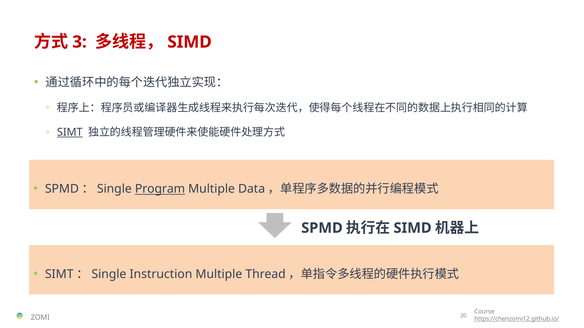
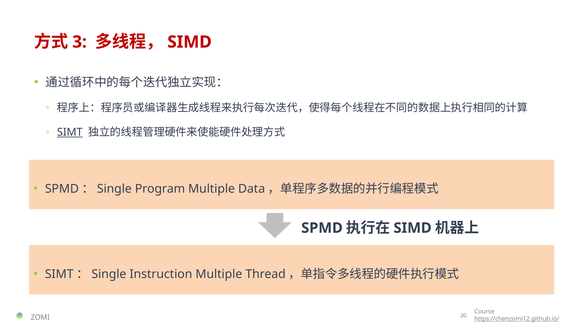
Program underline: present -> none (160, 189)
